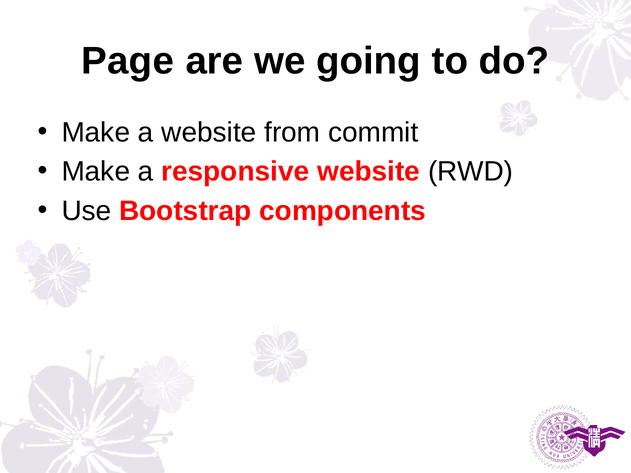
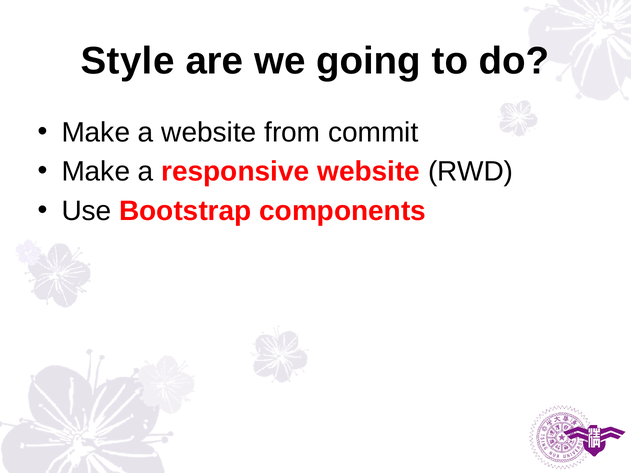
Page: Page -> Style (128, 61)
